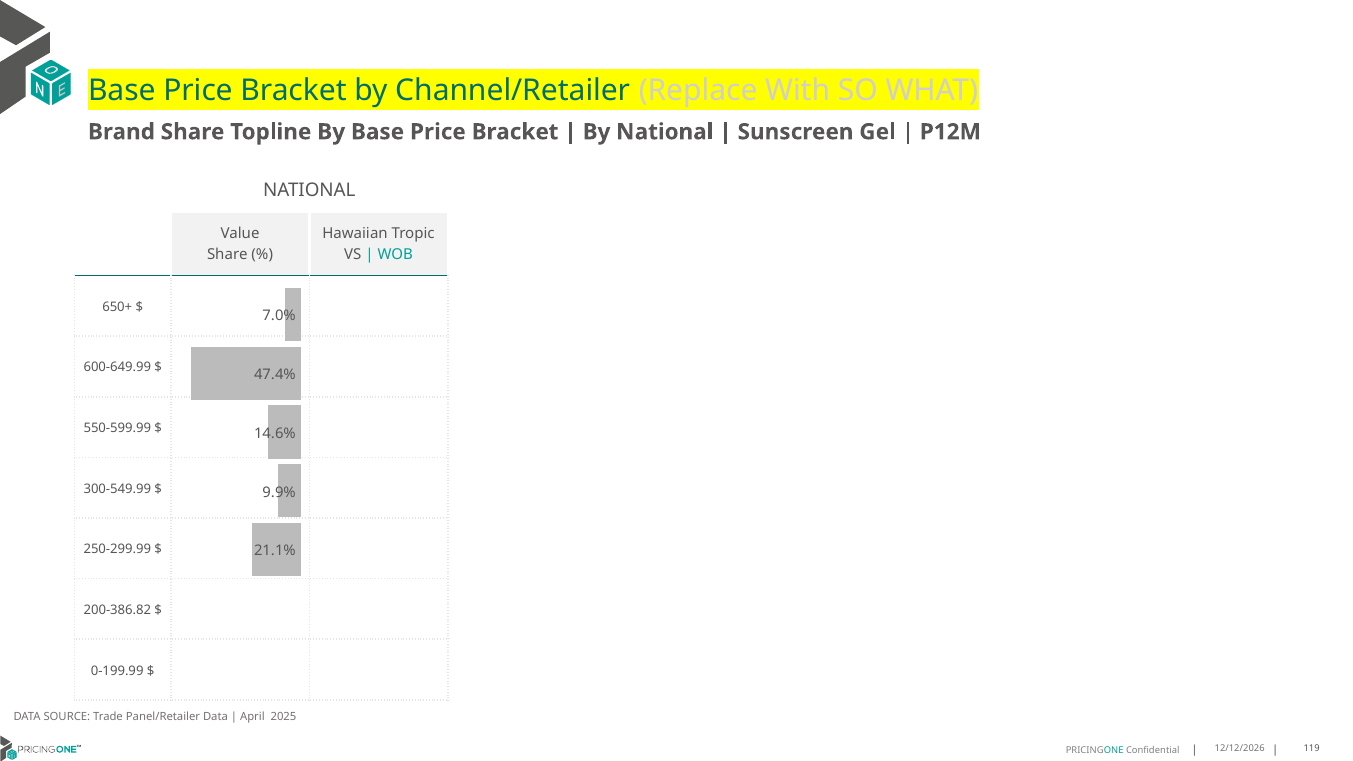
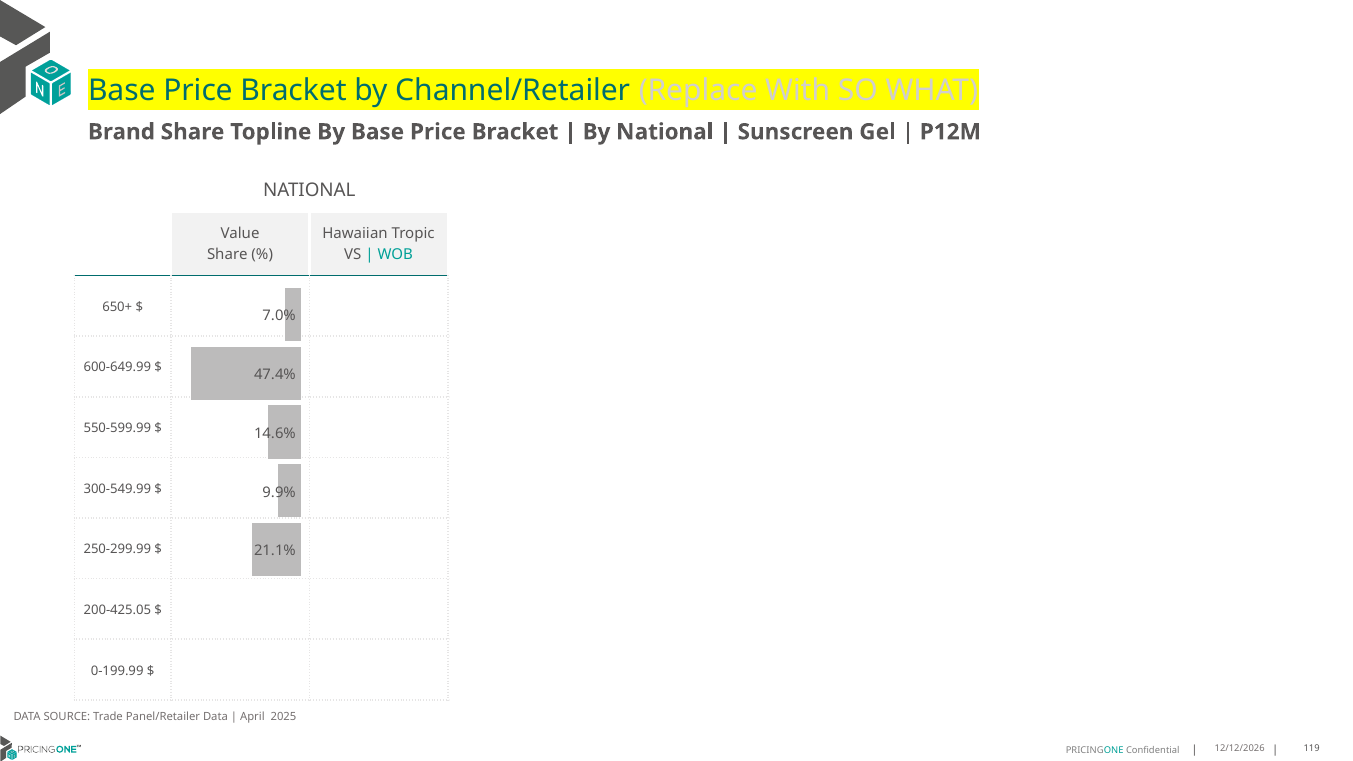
200-386.82: 200-386.82 -> 200-425.05 (117, 610)
